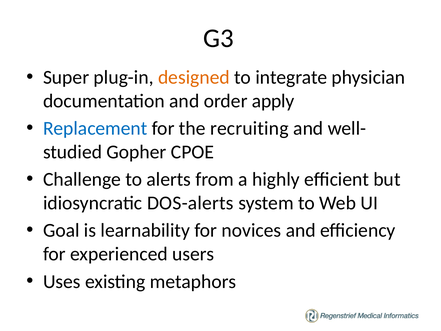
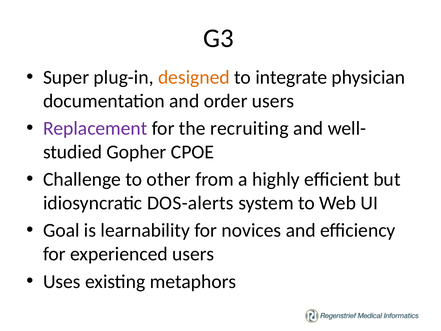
order apply: apply -> users (273, 101)
Replacement colour: blue -> purple (95, 128)
alerts: alerts -> other (169, 179)
